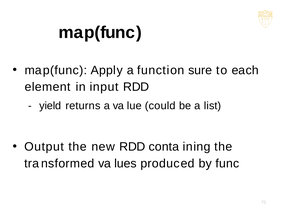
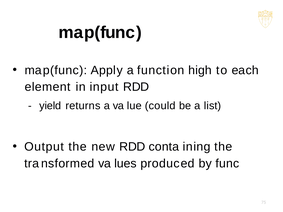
sure: sure -> high (200, 70)
